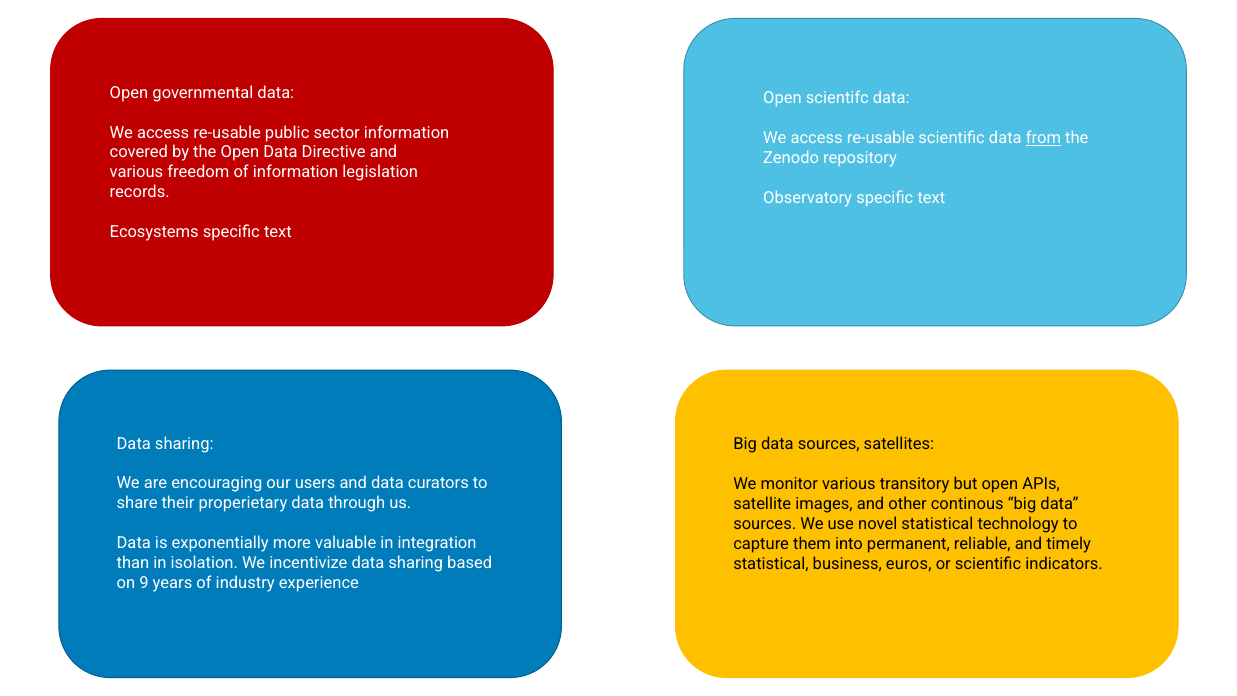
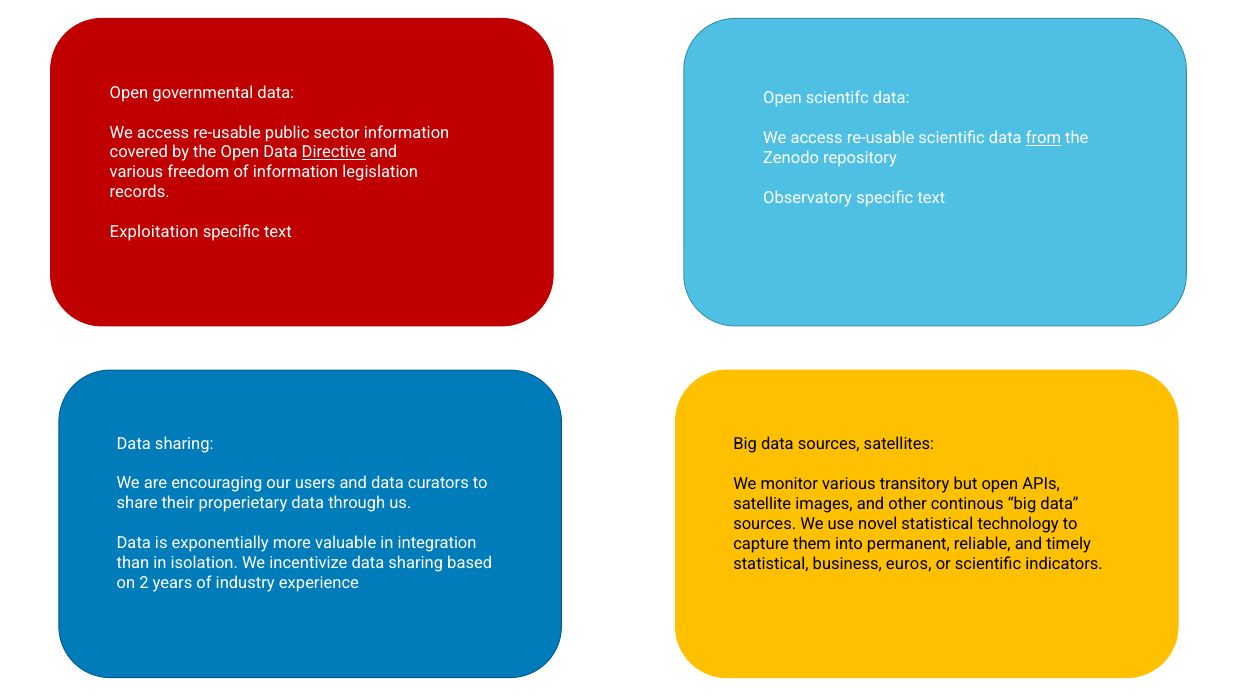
Directive underline: none -> present (334, 152)
Ecosystems: Ecosystems -> Exploitation (154, 232)
9: 9 -> 2 (144, 583)
